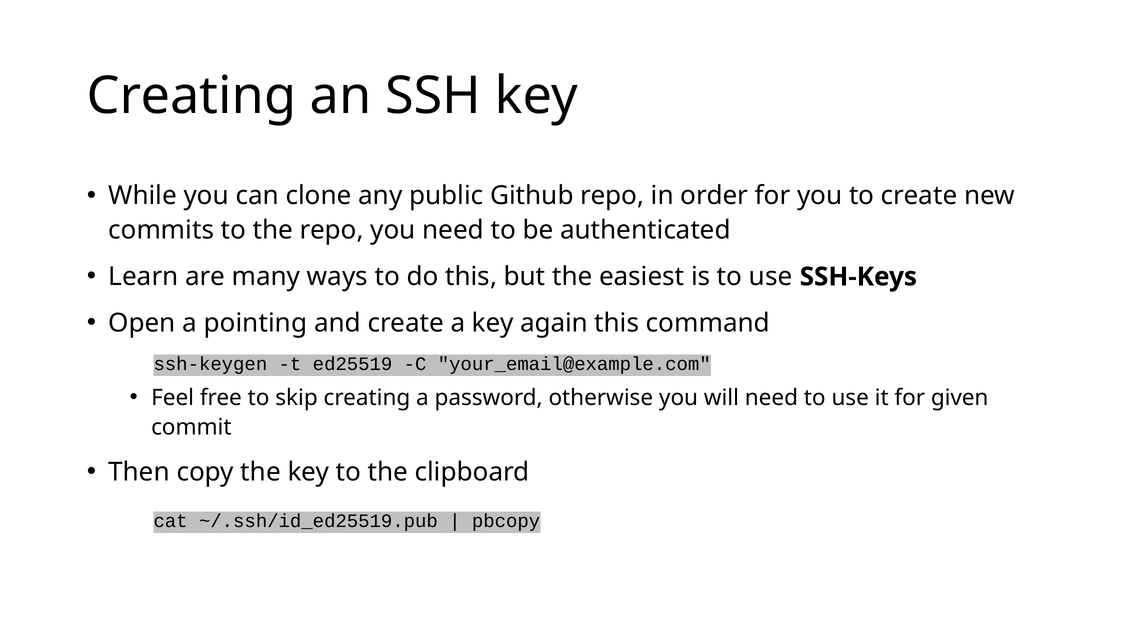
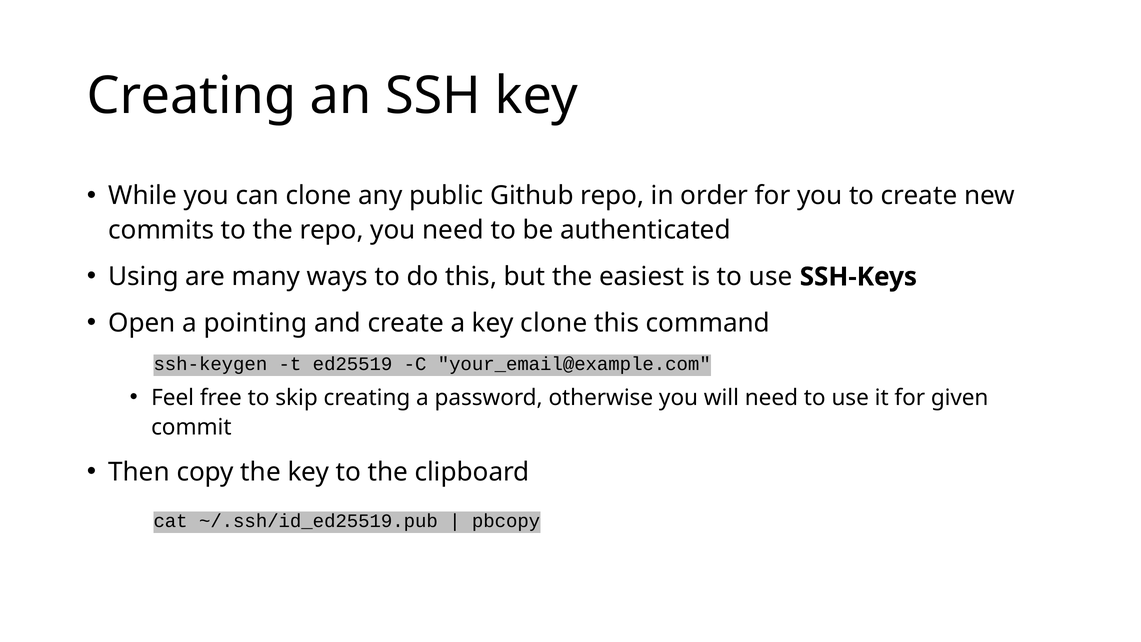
Learn: Learn -> Using (144, 277)
key again: again -> clone (554, 323)
